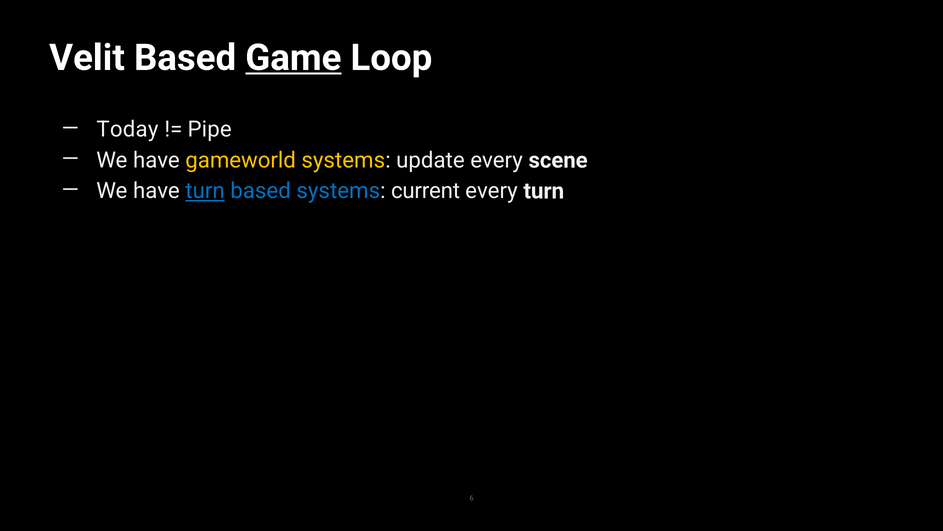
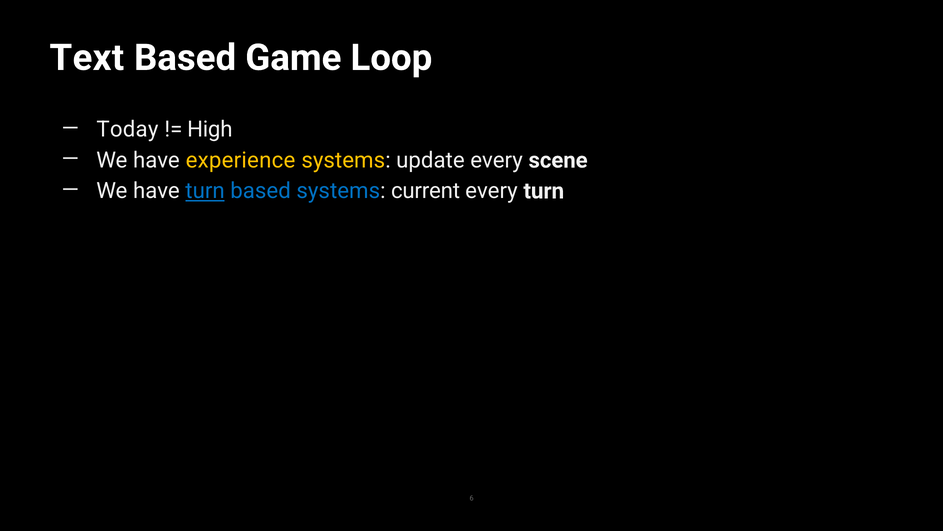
Velit: Velit -> Text (87, 58)
Game underline: present -> none (293, 58)
Pipe: Pipe -> High (210, 129)
gameworld: gameworld -> experience (240, 160)
